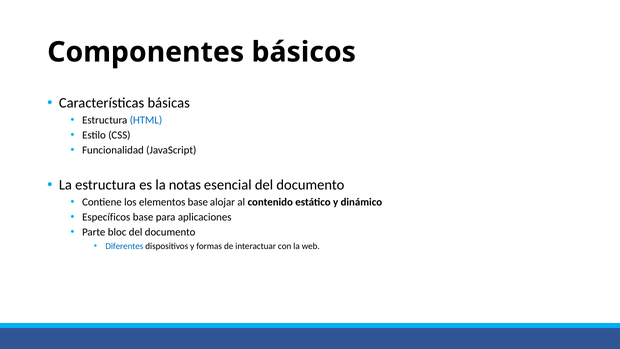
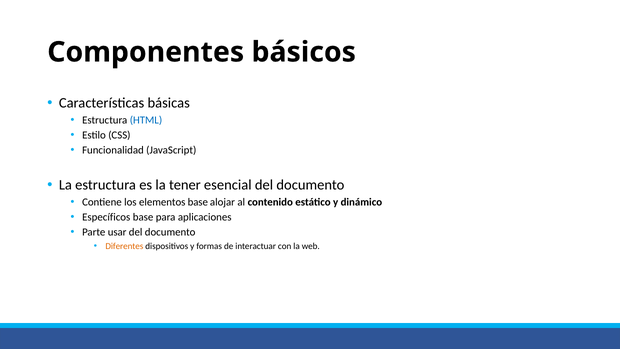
notas: notas -> tener (185, 185)
bloc: bloc -> usar (117, 232)
Diferentes colour: blue -> orange (124, 246)
